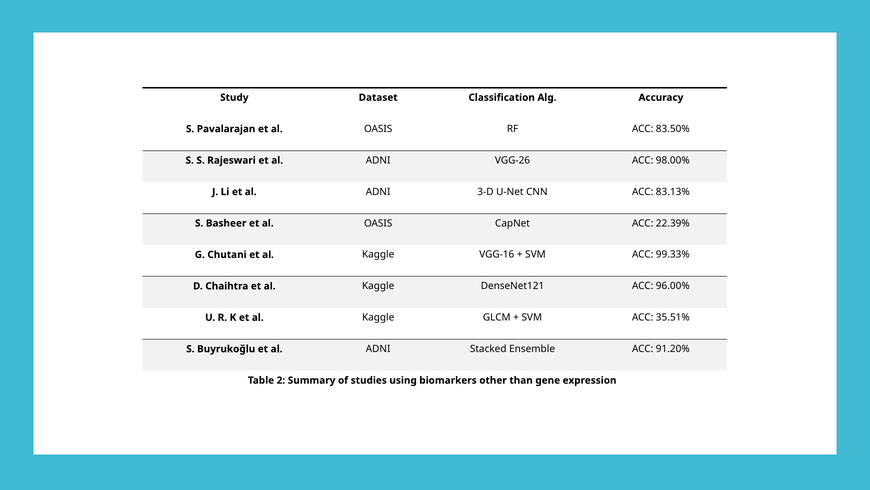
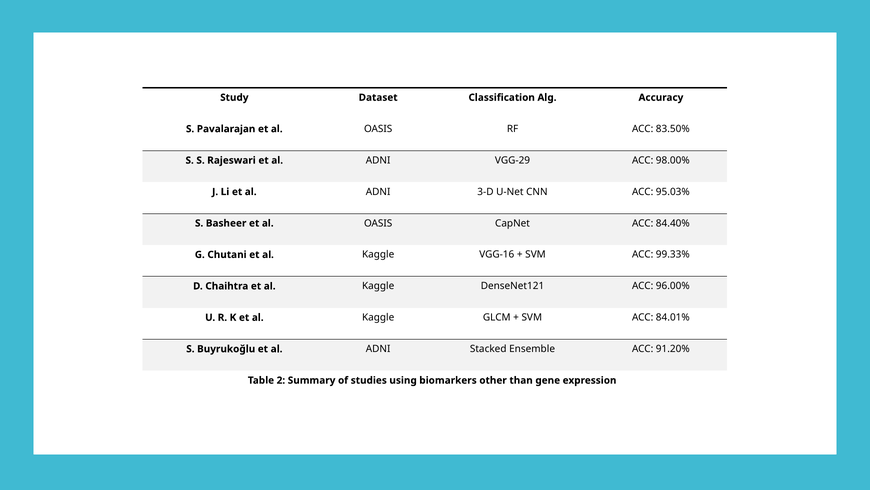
VGG-26: VGG-26 -> VGG-29 (513, 160)
83.13%: 83.13% -> 95.03% (673, 192)
22.39%: 22.39% -> 84.40% (673, 223)
35.51%: 35.51% -> 84.01% (673, 317)
